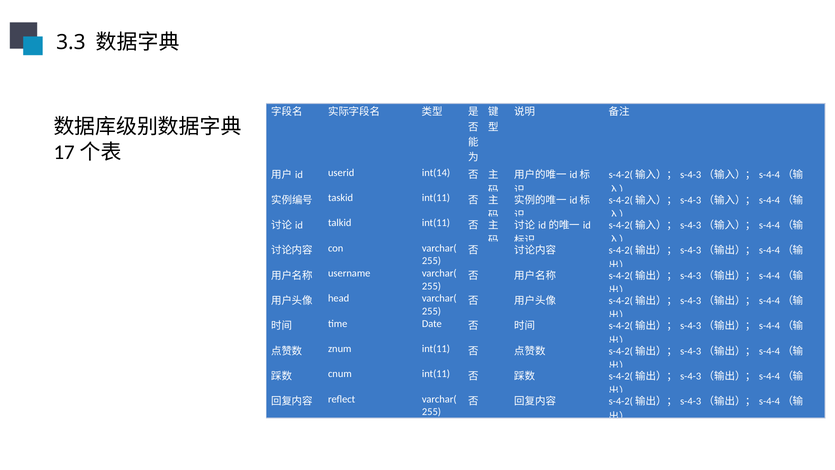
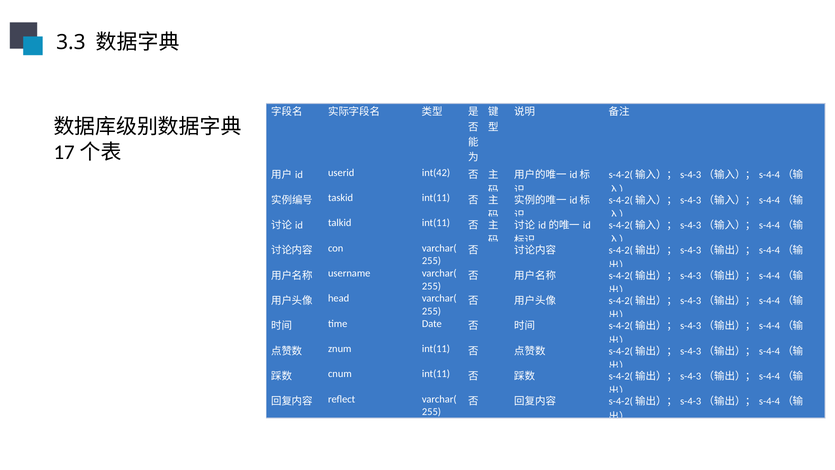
int(14: int(14 -> int(42 (436, 173)
